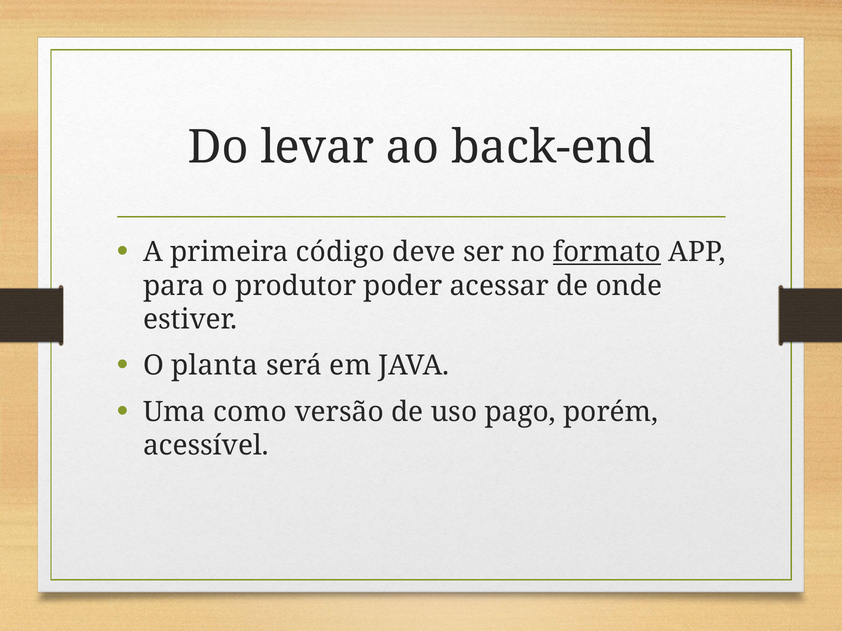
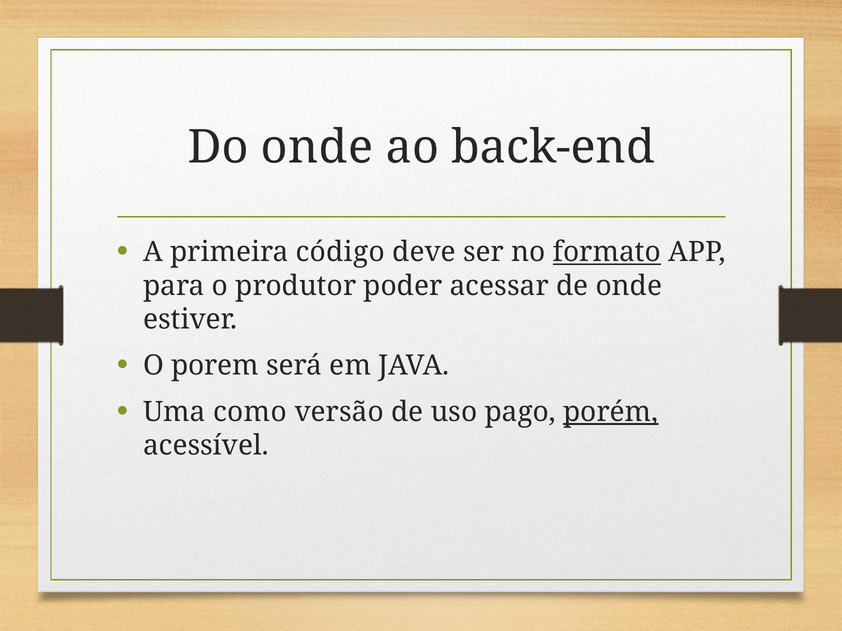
Do levar: levar -> onde (317, 148)
planta: planta -> porem (215, 366)
porém underline: none -> present (611, 412)
